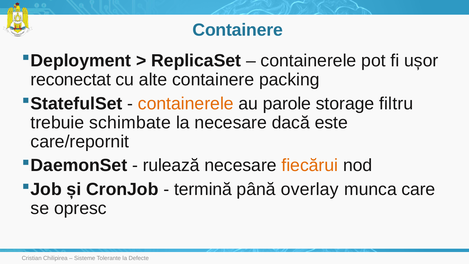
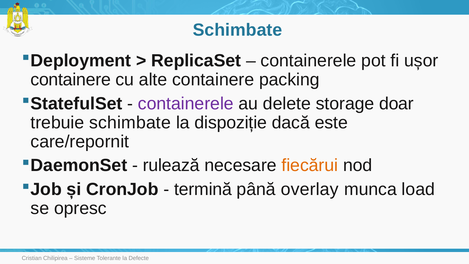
Containere: Containere -> Schimbate (238, 30)
reconectat: reconectat -> containere (71, 80)
containerele colour: orange -> purple (186, 104)
parole: parole -> delete (287, 104)
filtru: filtru -> doar (396, 104)
la necesare: necesare -> dispoziție (231, 123)
care: care -> load (418, 189)
